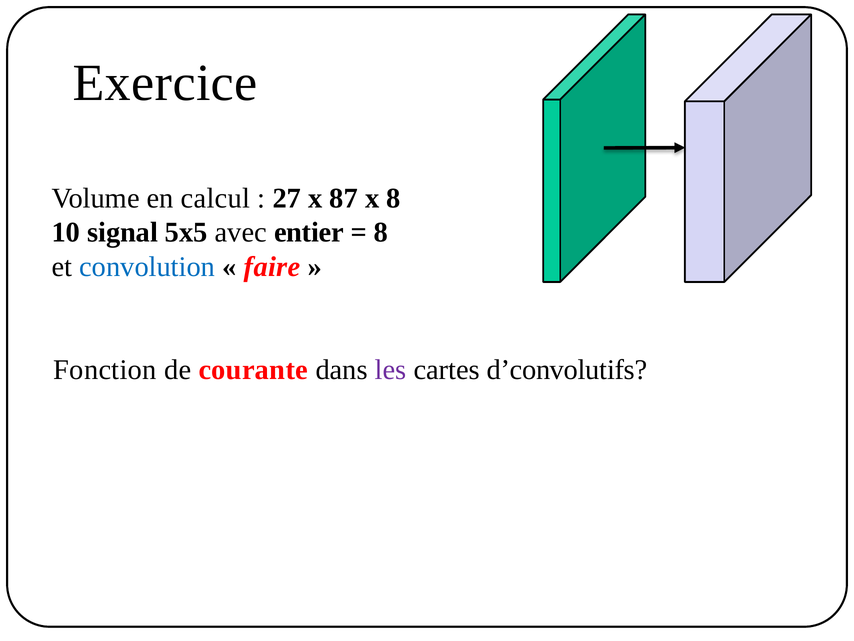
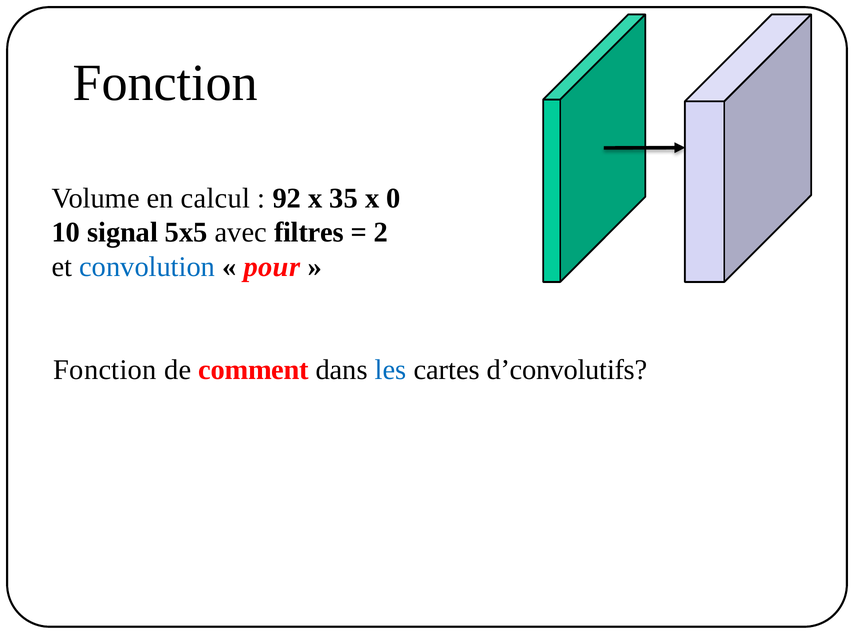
Exercice: Exercice -> Fonction (165, 83)
27: 27 -> 92 (287, 198)
87: 87 -> 35 (344, 198)
x 8: 8 -> 0 (393, 198)
entier: entier -> filtres (309, 232)
8: 8 -> 2 (381, 232)
faire: faire -> pour (272, 267)
courante: courante -> comment (254, 370)
les colour: purple -> blue (391, 370)
